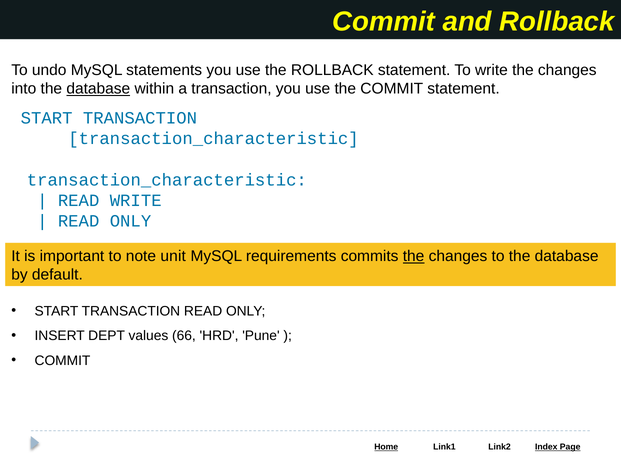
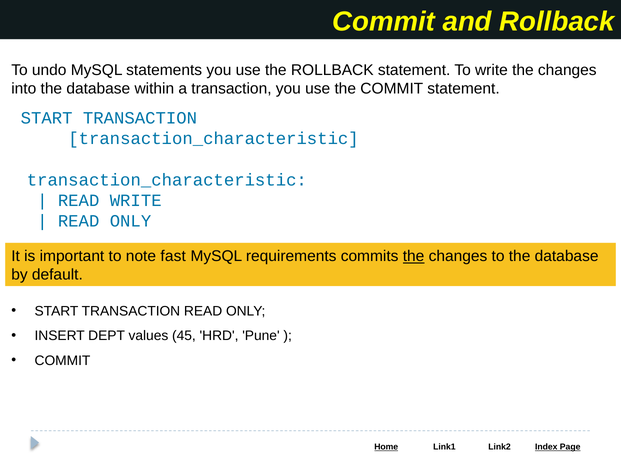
database underline: present -> none (98, 89)
unit: unit -> fast (173, 257)
66: 66 -> 45 (184, 336)
